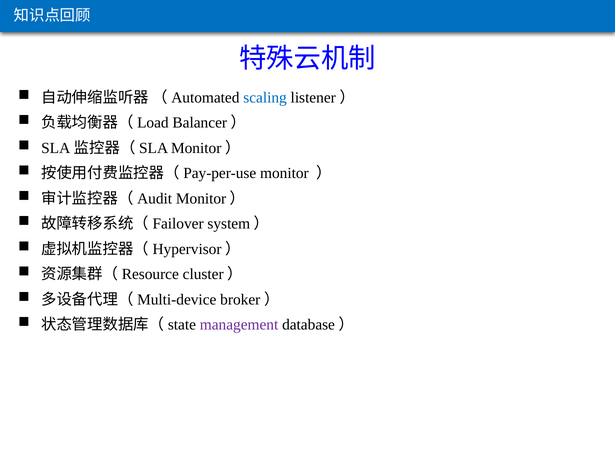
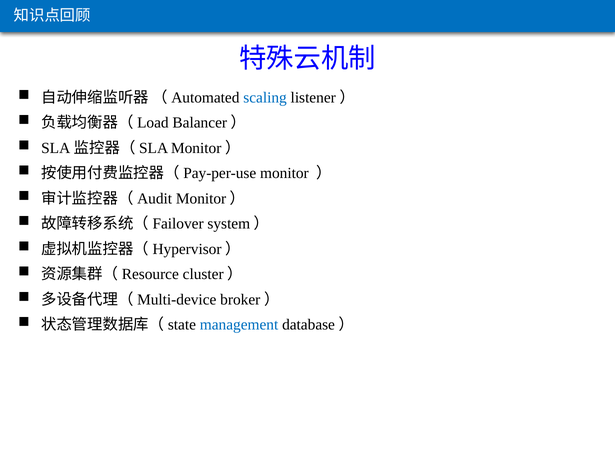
management colour: purple -> blue (239, 324)
